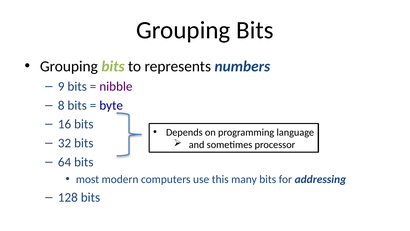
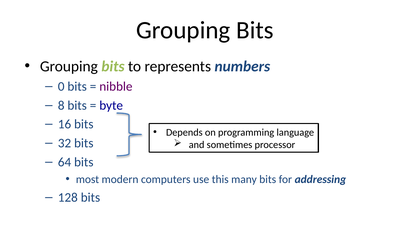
9: 9 -> 0 (61, 86)
